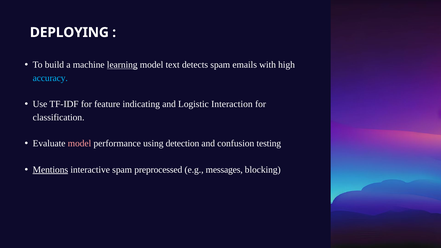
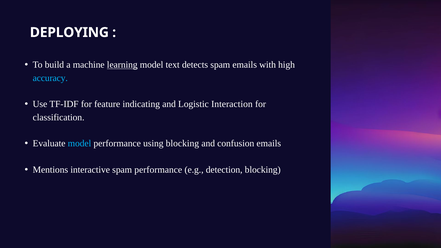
model colour: pink -> light blue (80, 144)
using detection: detection -> blocking (182, 144)
confusion testing: testing -> emails (269, 144)
Mentions underline: present -> none (50, 170)
spam preprocessed: preprocessed -> performance (158, 170)
messages: messages -> detection (224, 170)
